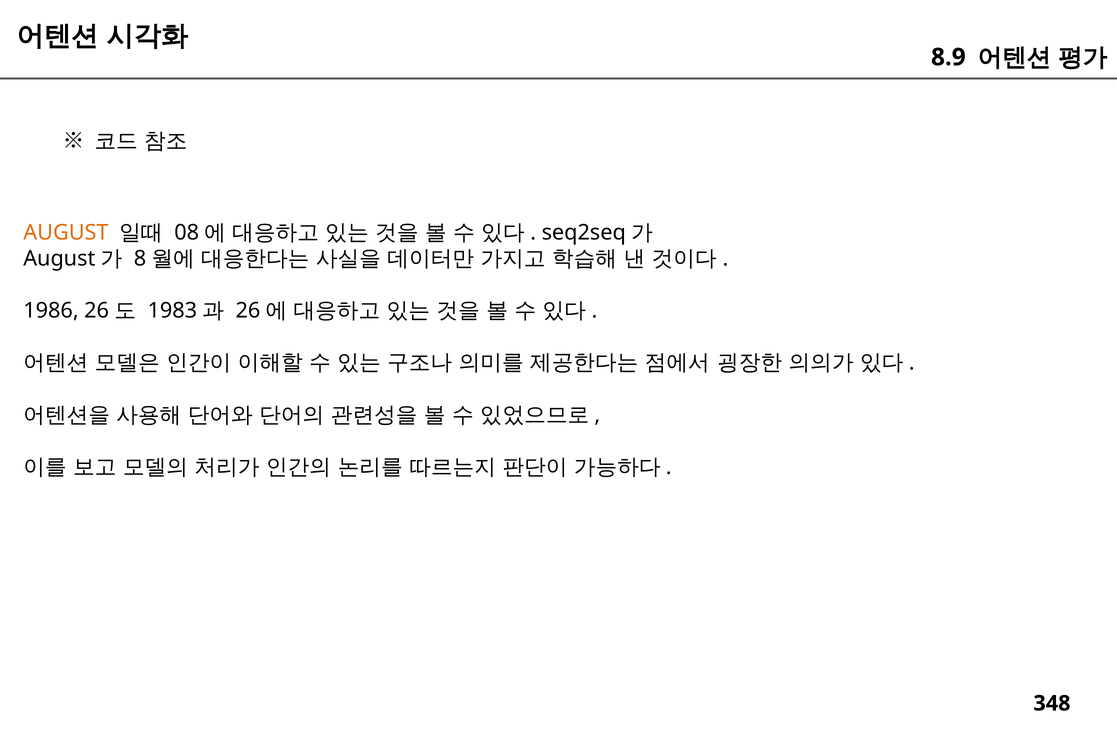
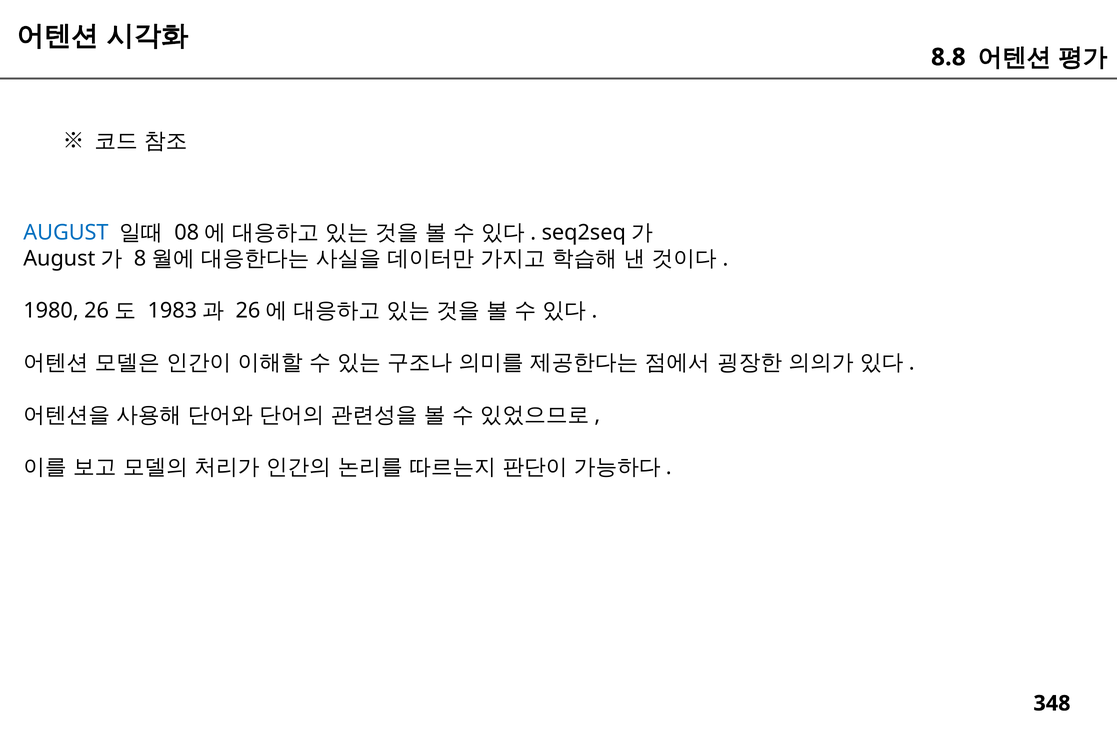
8.9: 8.9 -> 8.8 (948, 57)
AUGUST colour: orange -> blue (66, 233)
1986: 1986 -> 1980 (51, 311)
